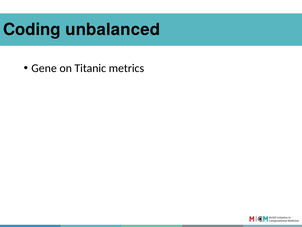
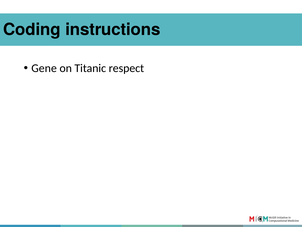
unbalanced: unbalanced -> instructions (113, 29)
metrics: metrics -> respect (126, 68)
